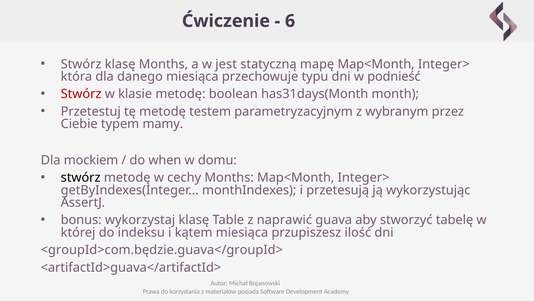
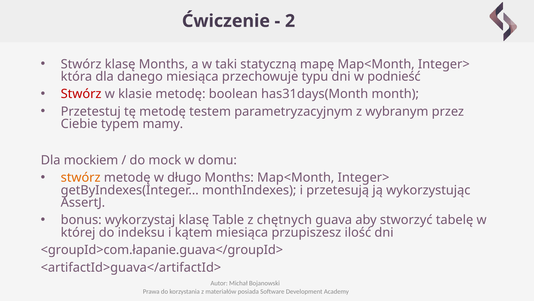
6: 6 -> 2 (290, 21)
jest: jest -> taki (226, 64)
when: when -> mock (165, 160)
stwórz colour: black -> orange (81, 177)
cechy: cechy -> długo (184, 177)
naprawić: naprawić -> chętnych (284, 220)
<groupId>com.będzie.guava</groupId>: <groupId>com.będzie.guava</groupId> -> <groupId>com.łapanie.guava</groupId> (162, 249)
